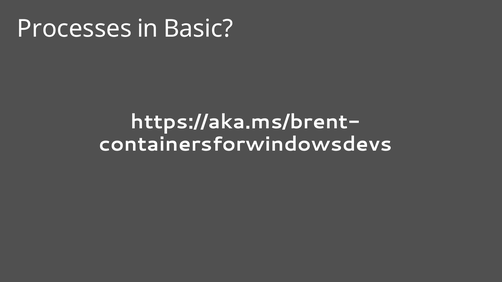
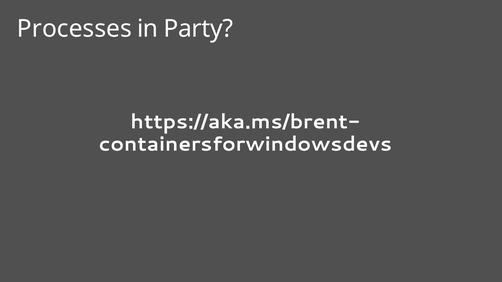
Basic: Basic -> Party (198, 29)
